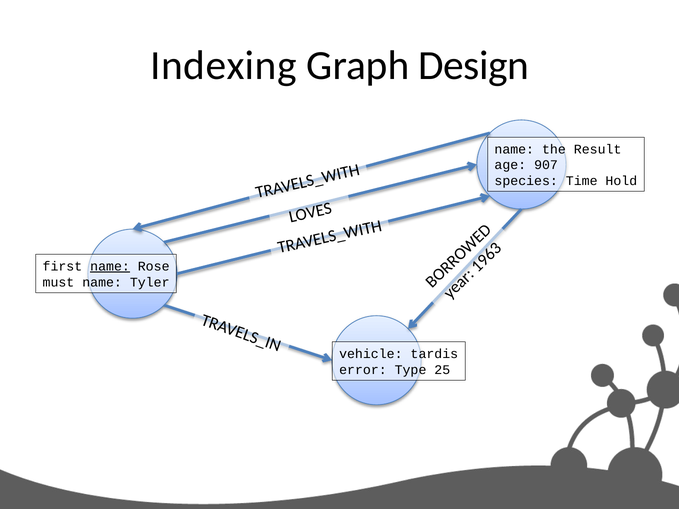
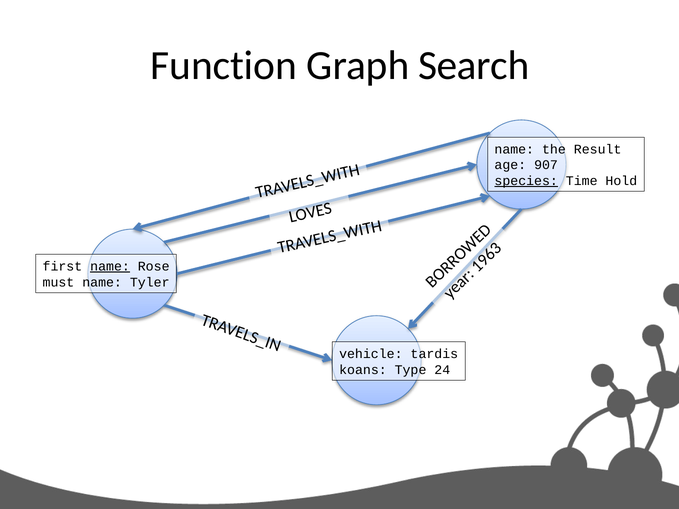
Indexing: Indexing -> Function (224, 66)
Design: Design -> Search (474, 66)
species underline: none -> present (526, 181)
error: error -> koans (363, 370)
25: 25 -> 24 (442, 370)
